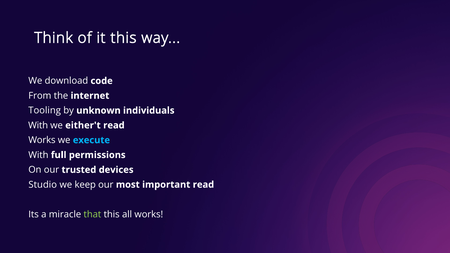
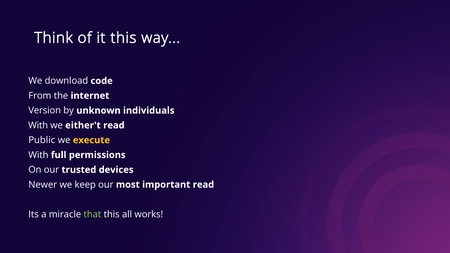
Tooling: Tooling -> Version (45, 111)
Works: Works -> Public (42, 140)
execute colour: light blue -> yellow (91, 140)
Studio: Studio -> Newer (43, 185)
